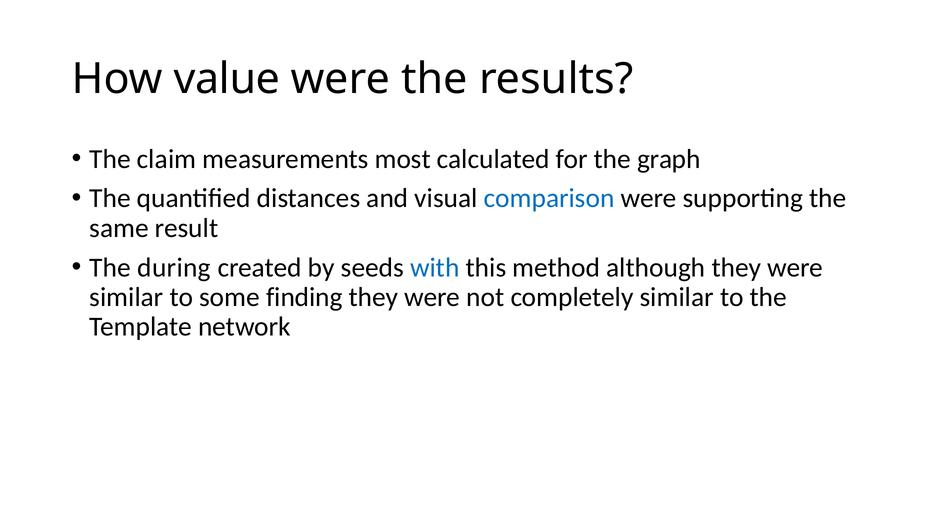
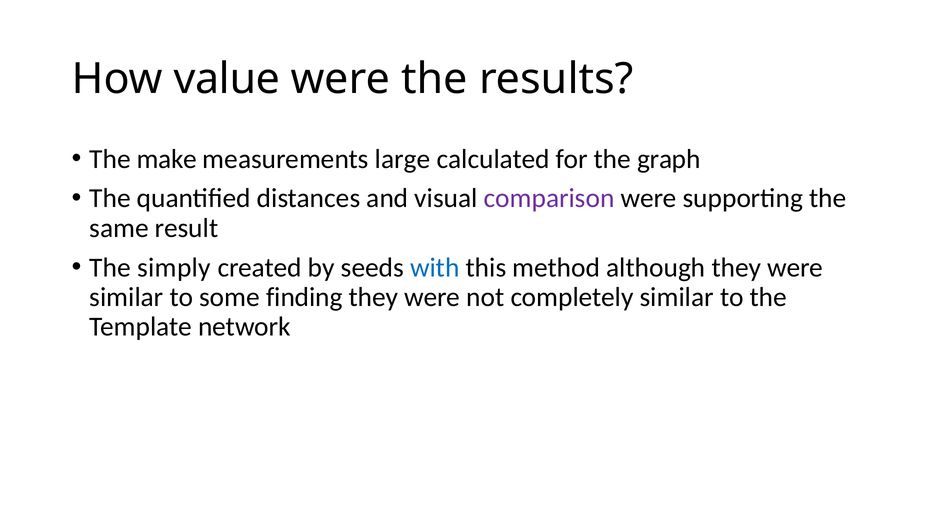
claim: claim -> make (167, 159)
most: most -> large (403, 159)
comparison colour: blue -> purple (549, 199)
during: during -> simply (174, 268)
